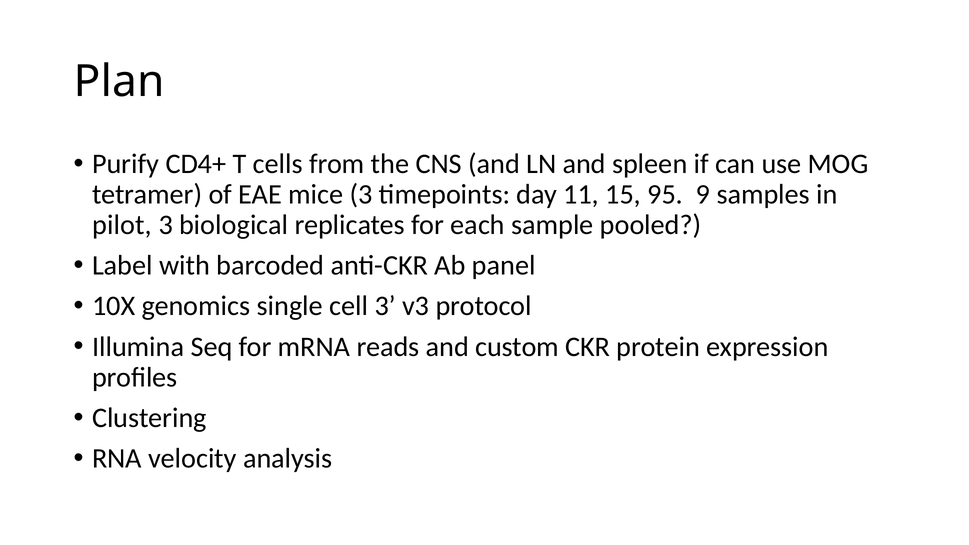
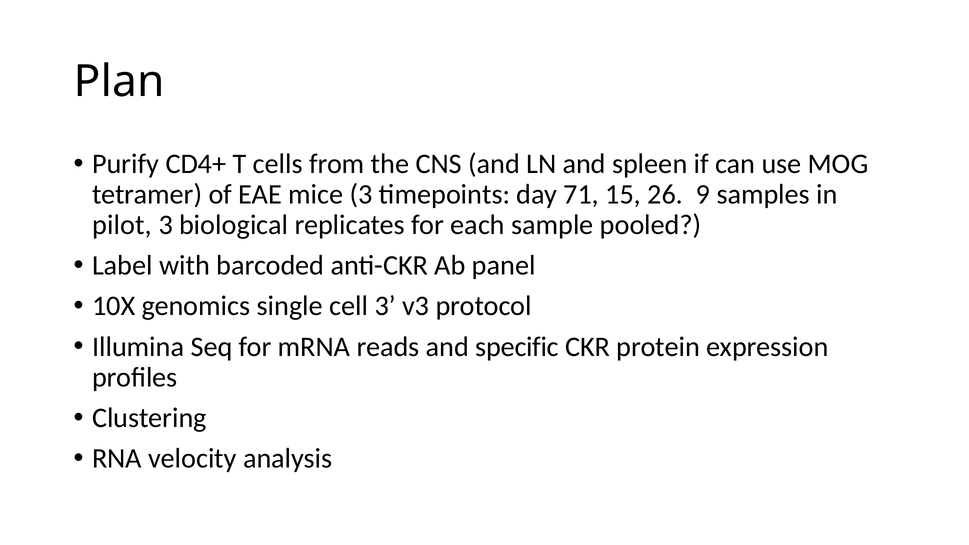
11: 11 -> 71 (581, 194)
95: 95 -> 26 (665, 194)
custom: custom -> specific (517, 347)
